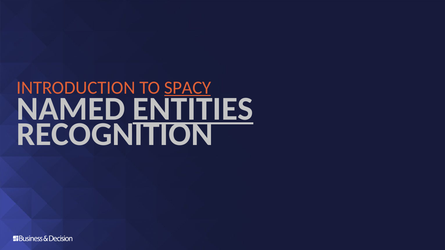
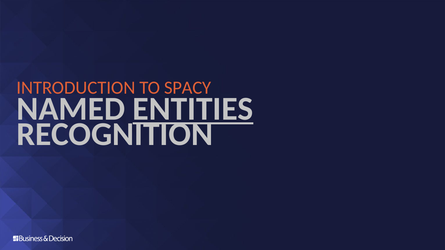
SPACY underline: present -> none (188, 88)
